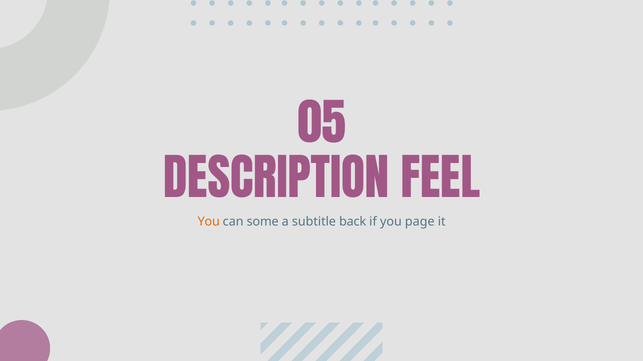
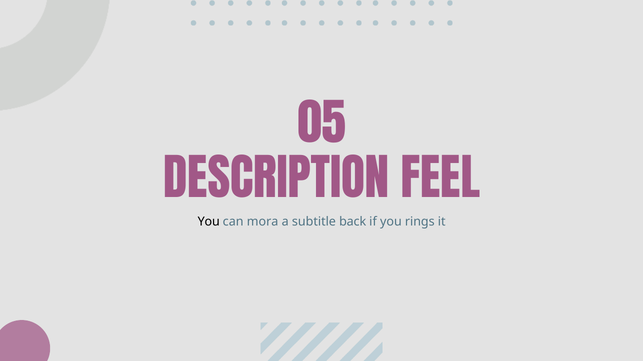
You colour: orange -> black (209, 222)
some: some -> mora (263, 222)
page: page -> rings (420, 222)
